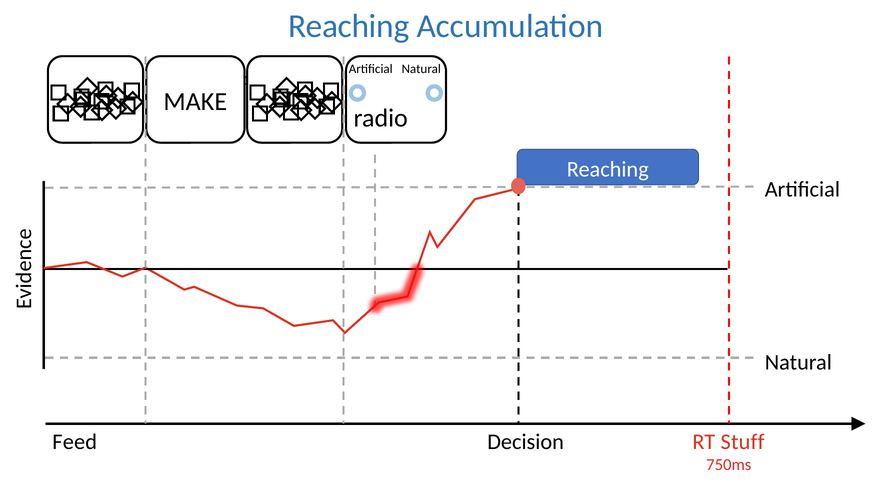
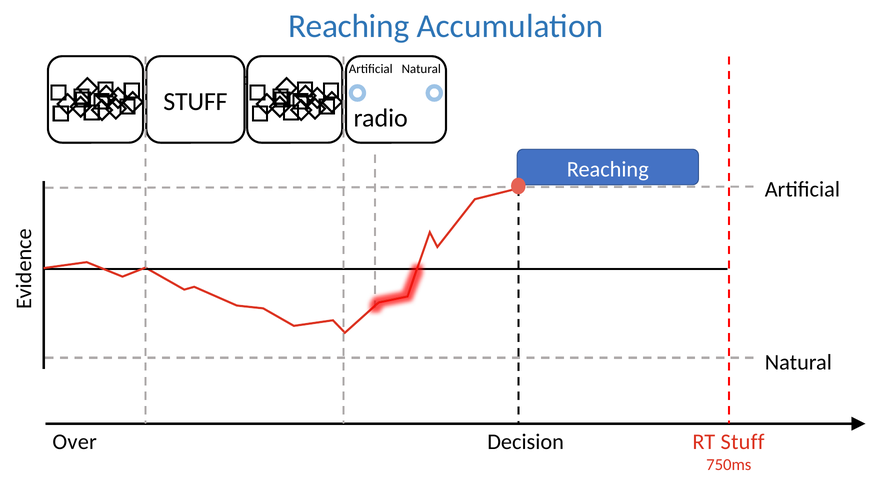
MAKE: MAKE -> STUFF (195, 102)
Feed: Feed -> Over (75, 442)
